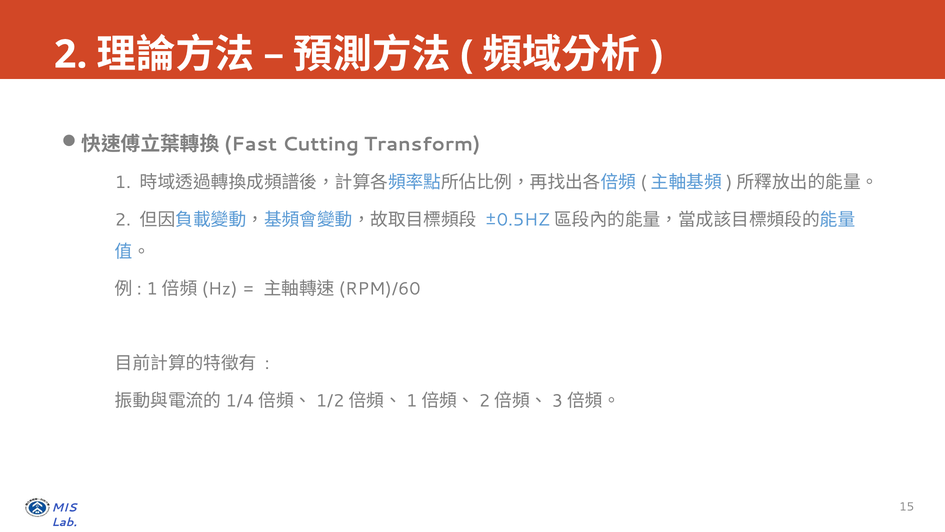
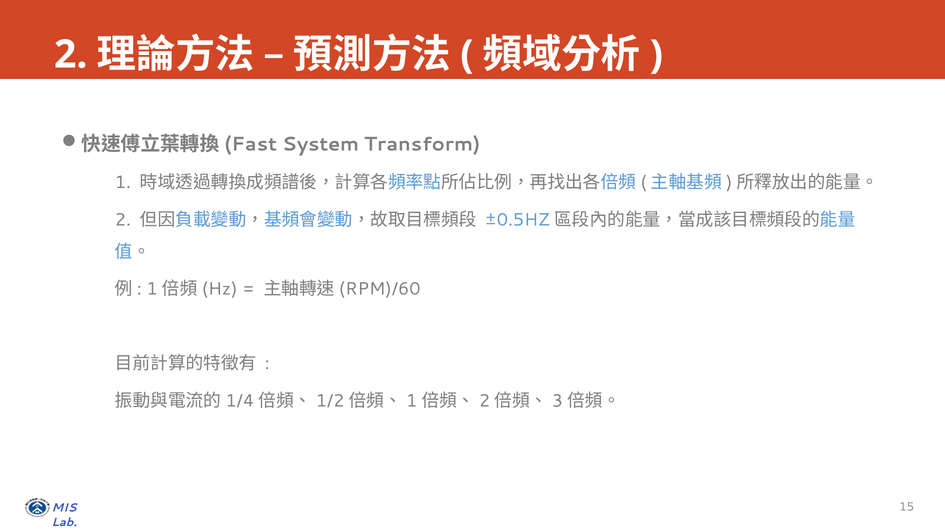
Cutting: Cutting -> System (321, 144)
